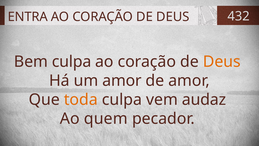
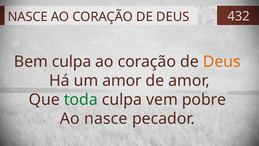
ENTRA: ENTRA -> NASCE (28, 17)
toda colour: orange -> green (81, 99)
audaz: audaz -> pobre (204, 99)
Ao quem: quem -> nasce (106, 118)
